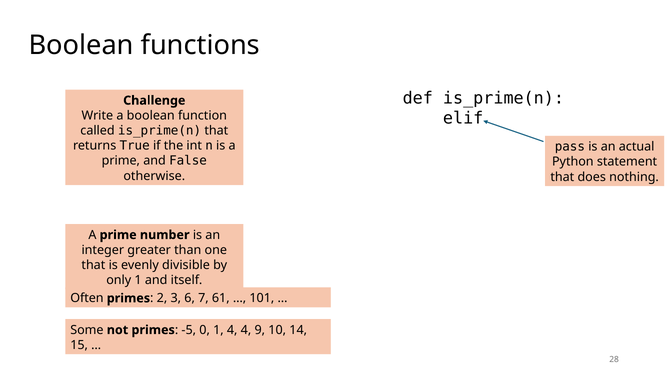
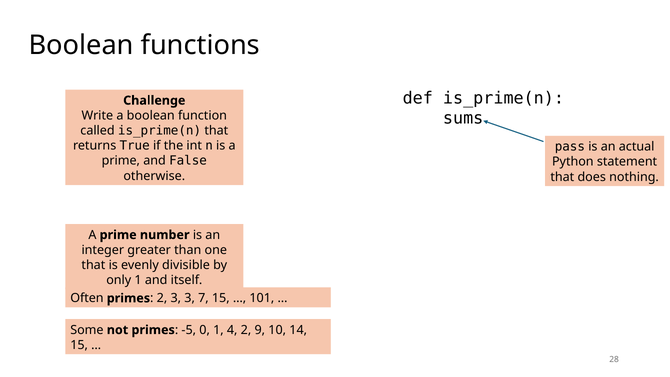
elif: elif -> sums (463, 118)
3 6: 6 -> 3 (190, 298)
7 61: 61 -> 15 (221, 298)
4 4: 4 -> 2 (246, 330)
